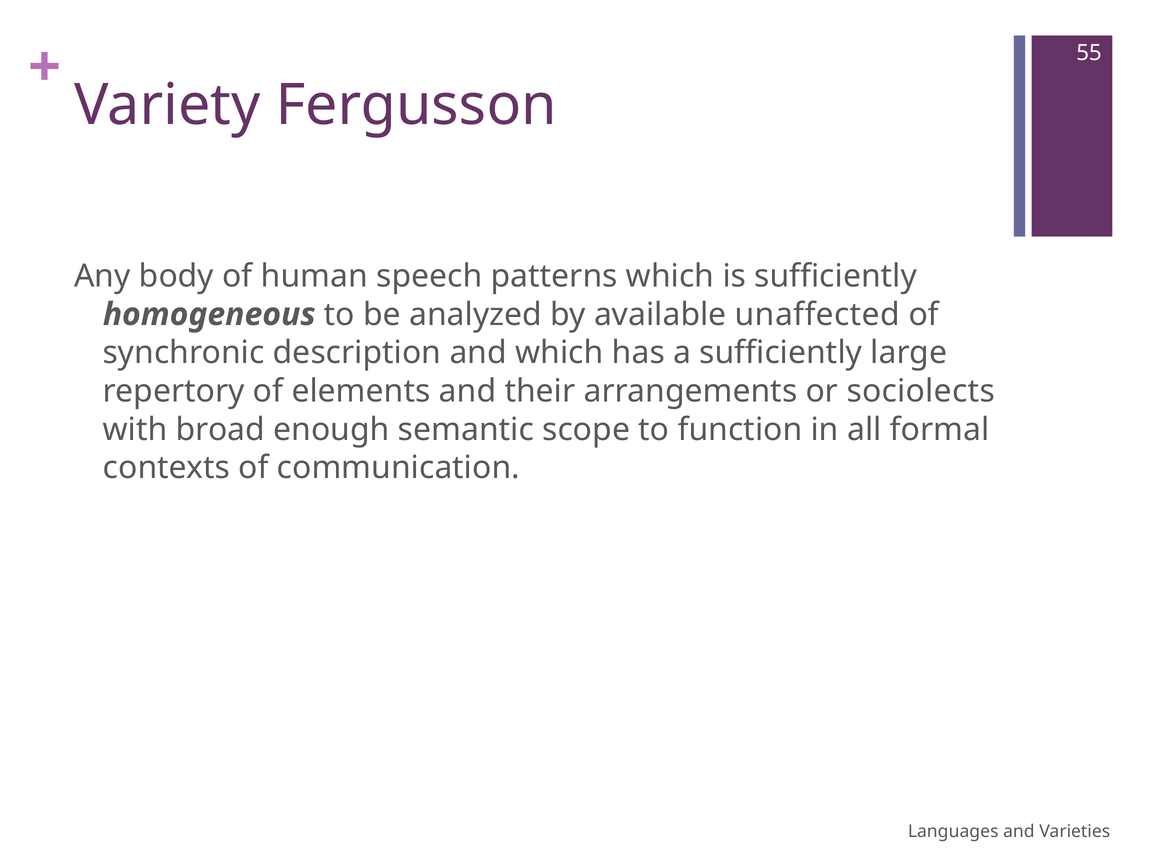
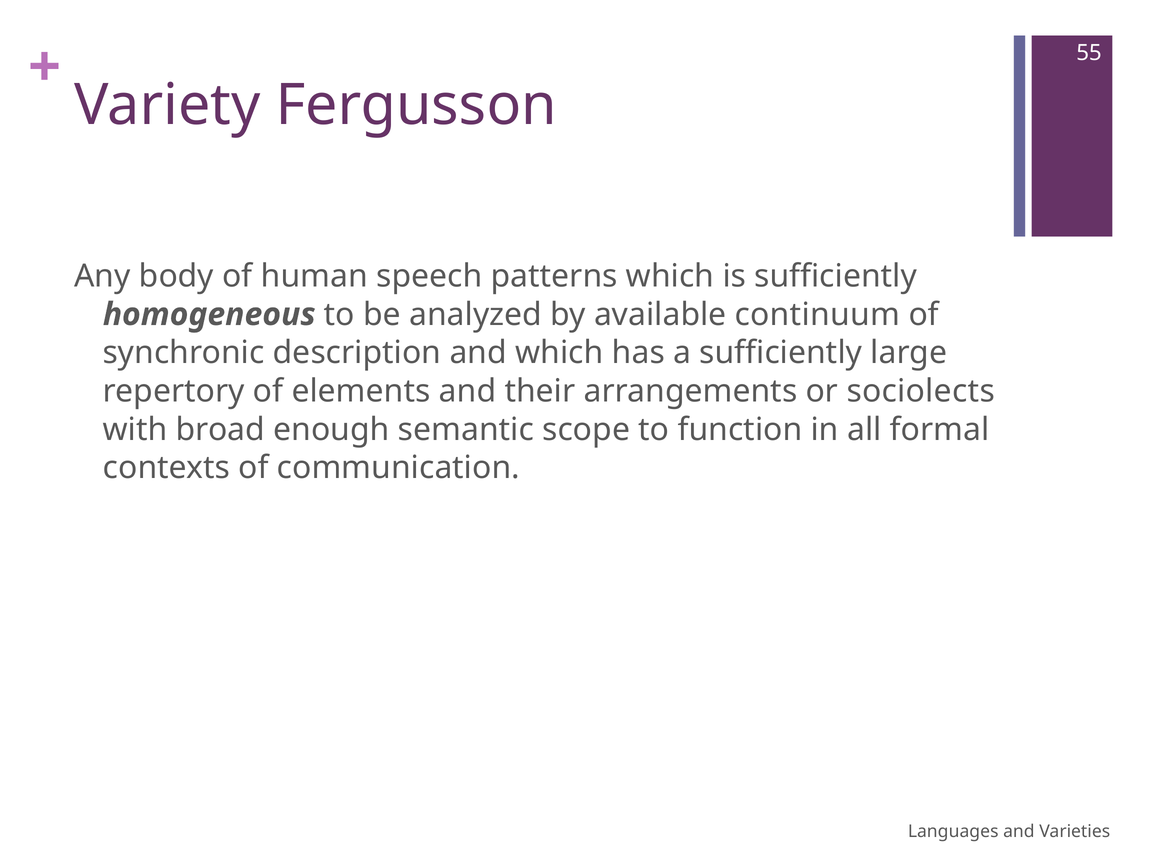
unaffected: unaffected -> continuum (817, 314)
